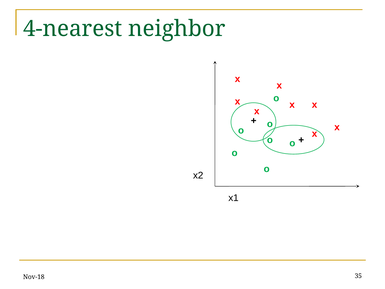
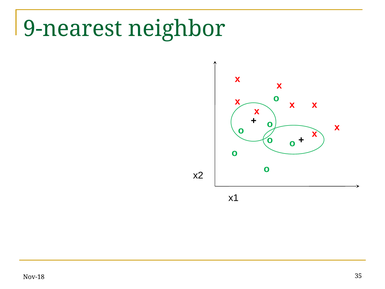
4-nearest: 4-nearest -> 9-nearest (73, 29)
